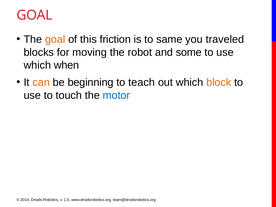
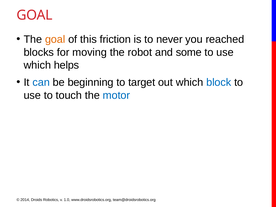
same: same -> never (169, 39)
traveled: traveled -> reached (225, 39)
when: when -> helps (66, 65)
can colour: orange -> blue (41, 82)
teach: teach -> target (142, 82)
block colour: orange -> blue (219, 82)
